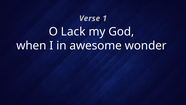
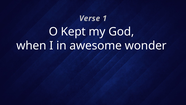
Lack: Lack -> Kept (73, 32)
